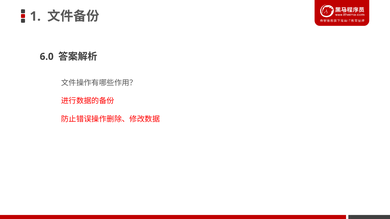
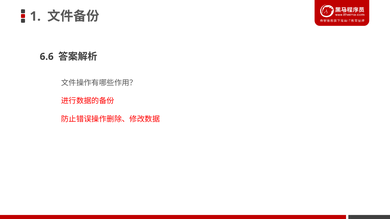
6.0: 6.0 -> 6.6 (47, 57)
